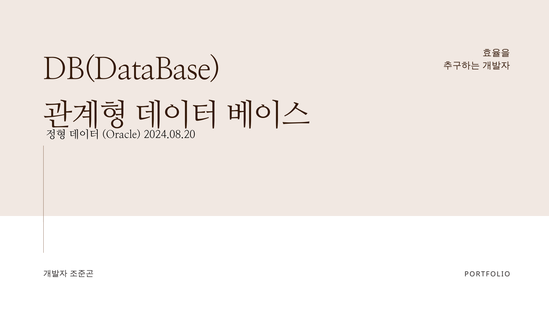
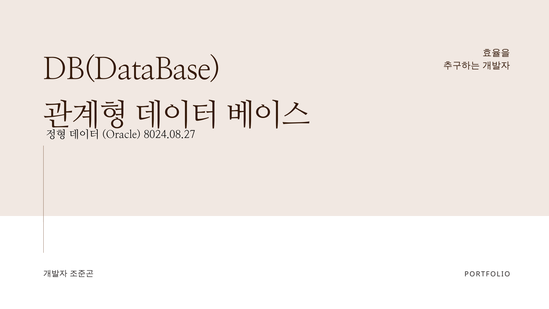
2024.08.20: 2024.08.20 -> 8024.08.27 (169, 134)
